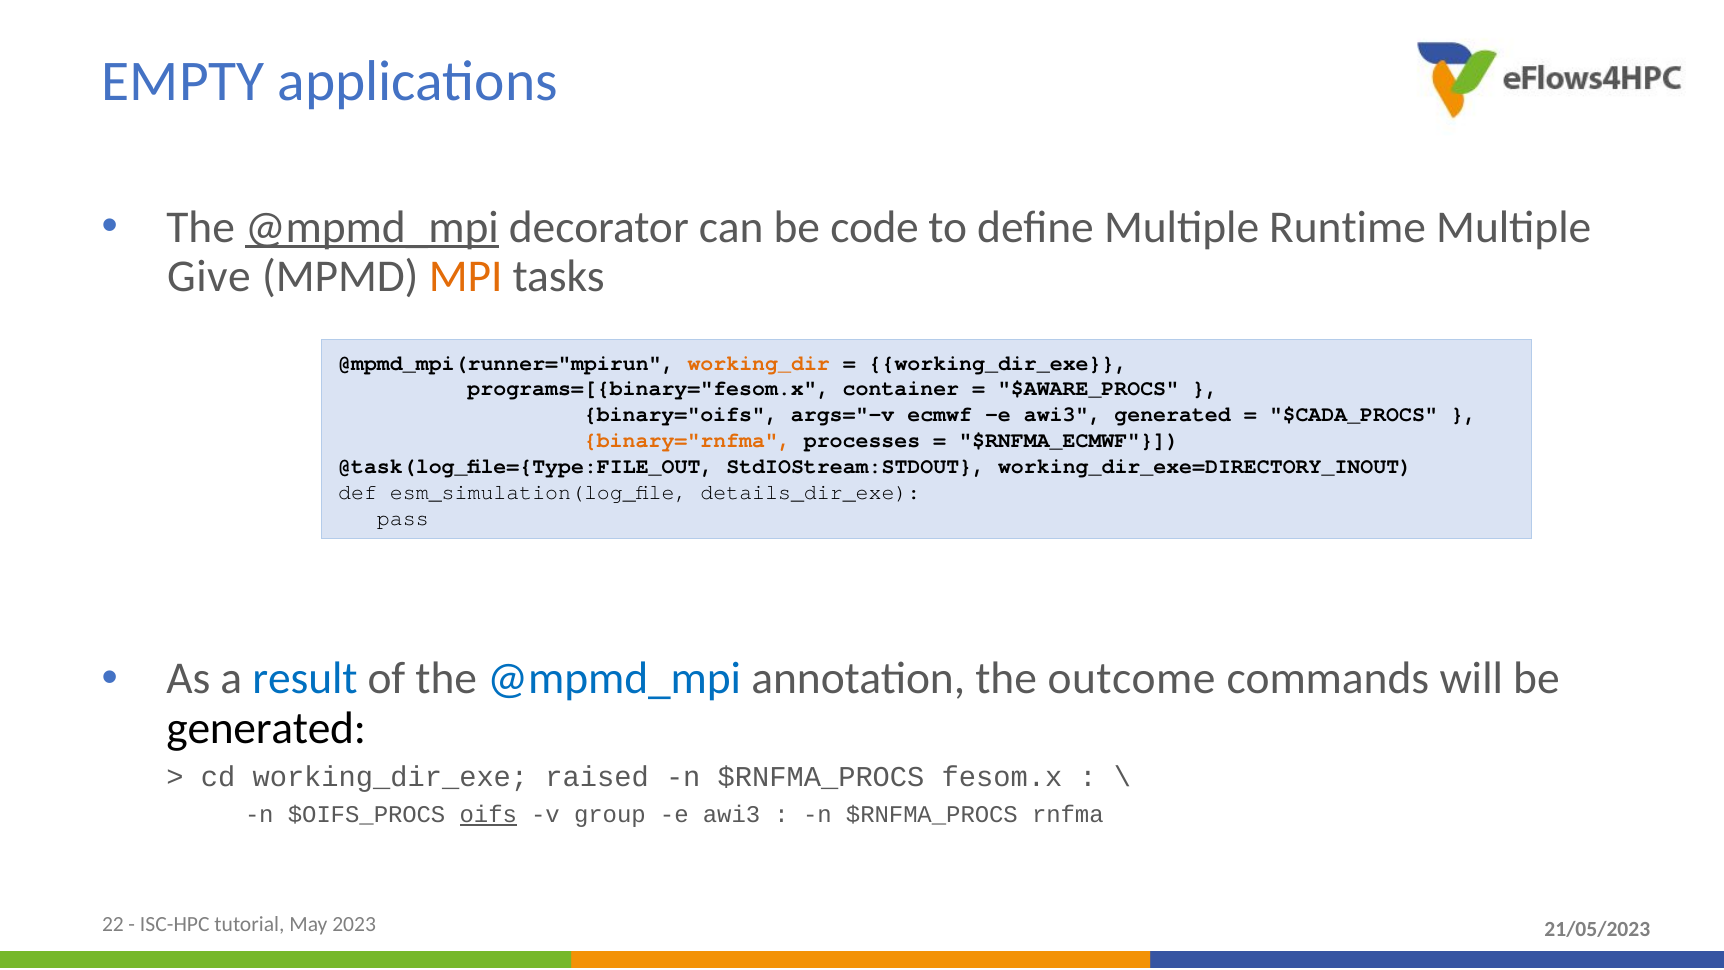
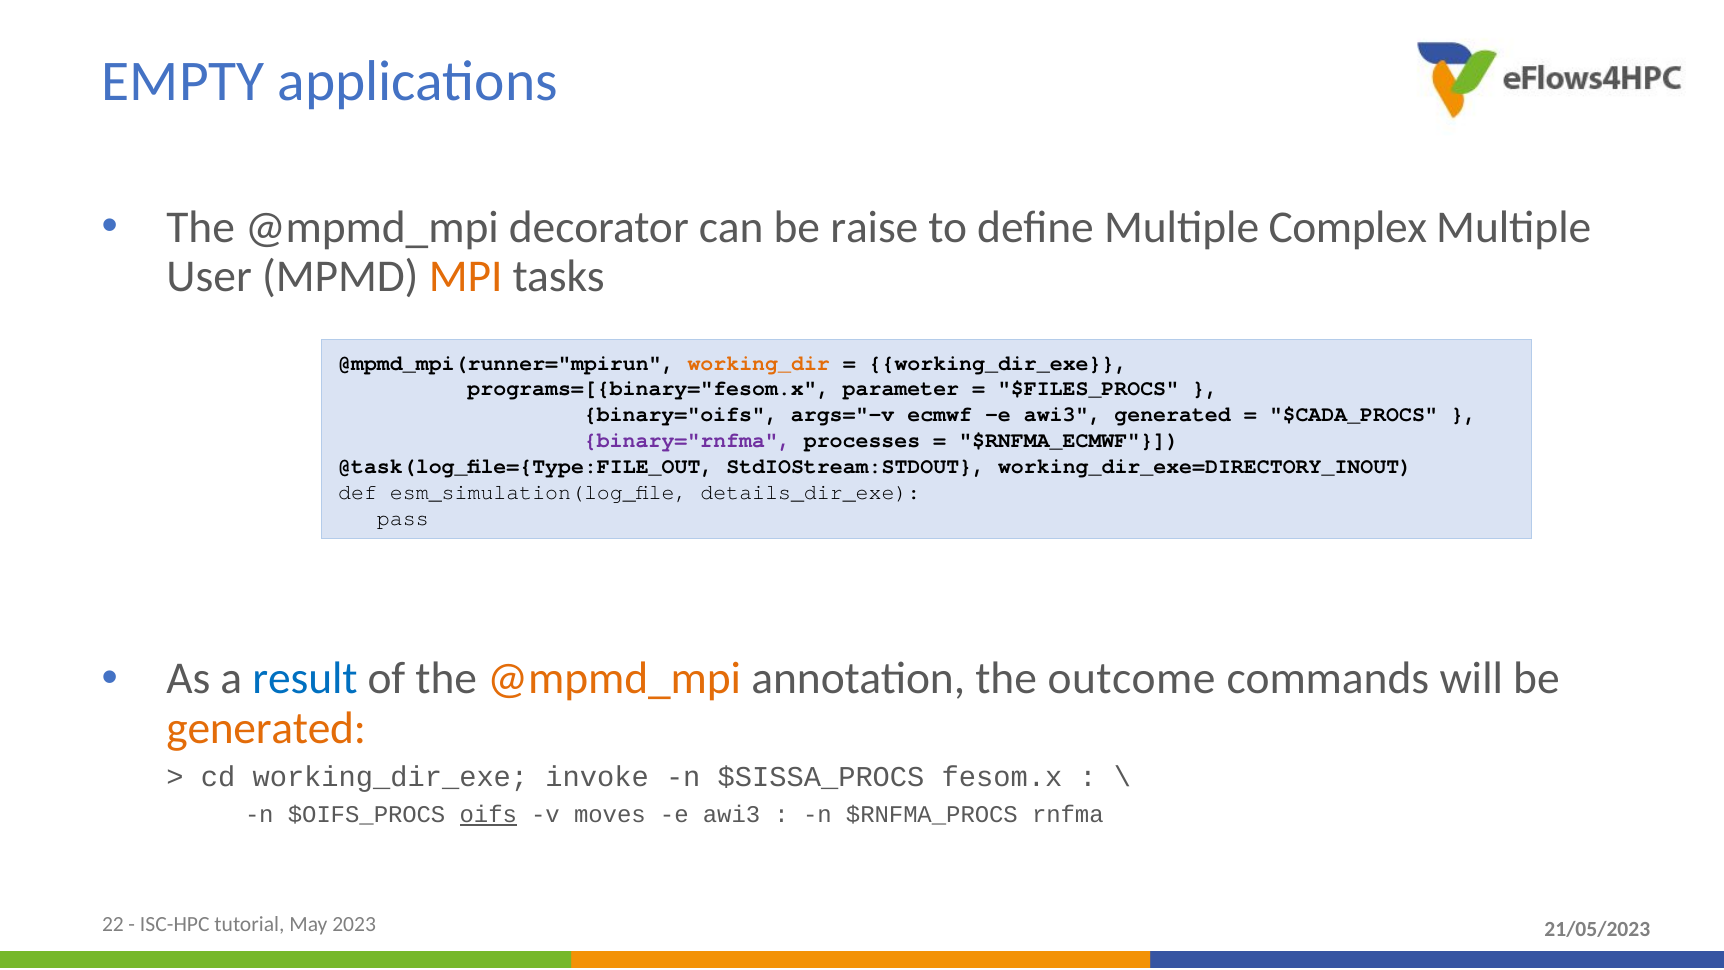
@mpmd_mpi underline: present -> none (372, 227)
code: code -> raise (874, 227)
Runtime: Runtime -> Complex (1348, 227)
Give: Give -> User (209, 276)
container: container -> parameter (901, 389)
$AWARE_PROCS: $AWARE_PROCS -> $FILES_PROCS (1089, 389)
binary="rnfma colour: orange -> purple (687, 441)
@mpmd_mpi colour: blue -> orange (614, 679)
generated colour: black -> orange (266, 728)
raised: raised -> invoke (597, 777)
$RNFMA_PROCS: $RNFMA_PROCS -> $SISSA_PROCS (821, 777)
group: group -> moves (610, 815)
